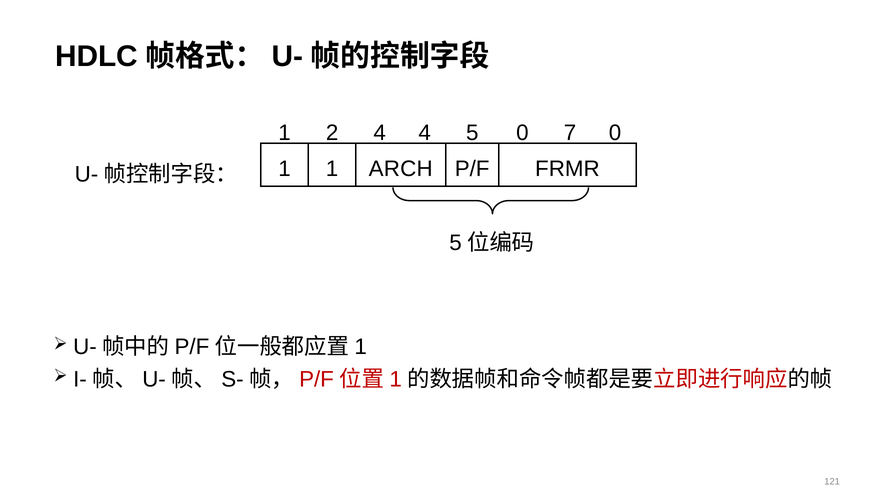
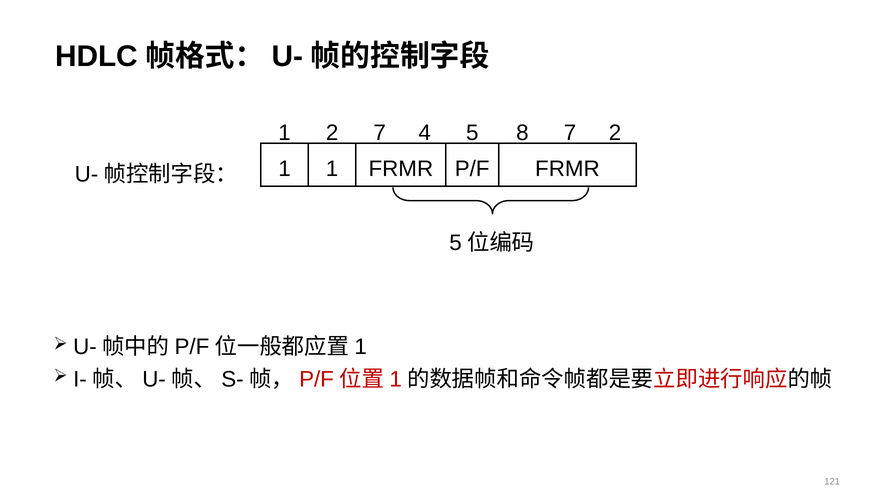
2 4: 4 -> 7 (380, 133)
5 0: 0 -> 8 (522, 133)
7 0: 0 -> 2 (615, 133)
1 ARCH: ARCH -> FRMR (401, 169)
